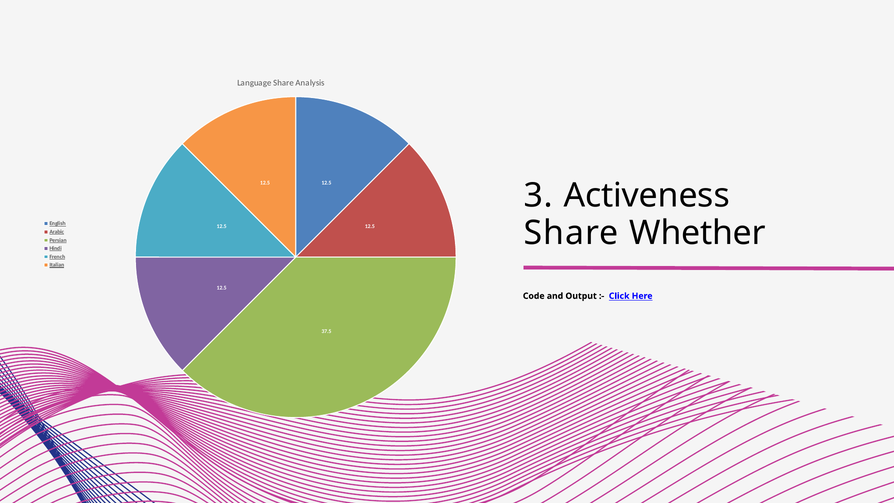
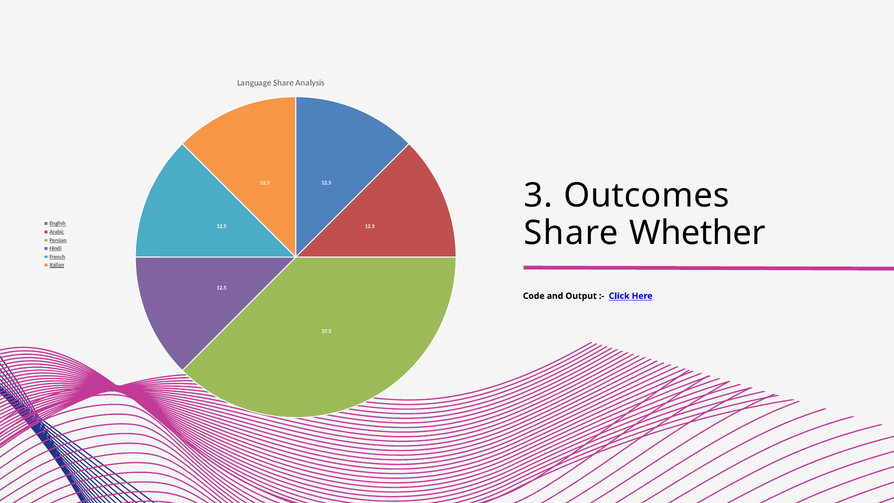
Activeness: Activeness -> Outcomes (647, 195)
